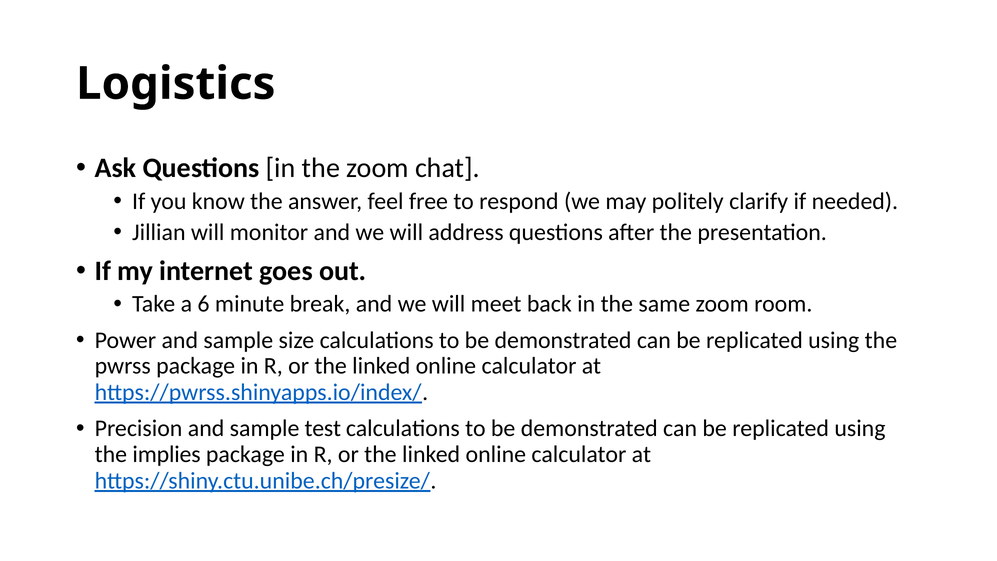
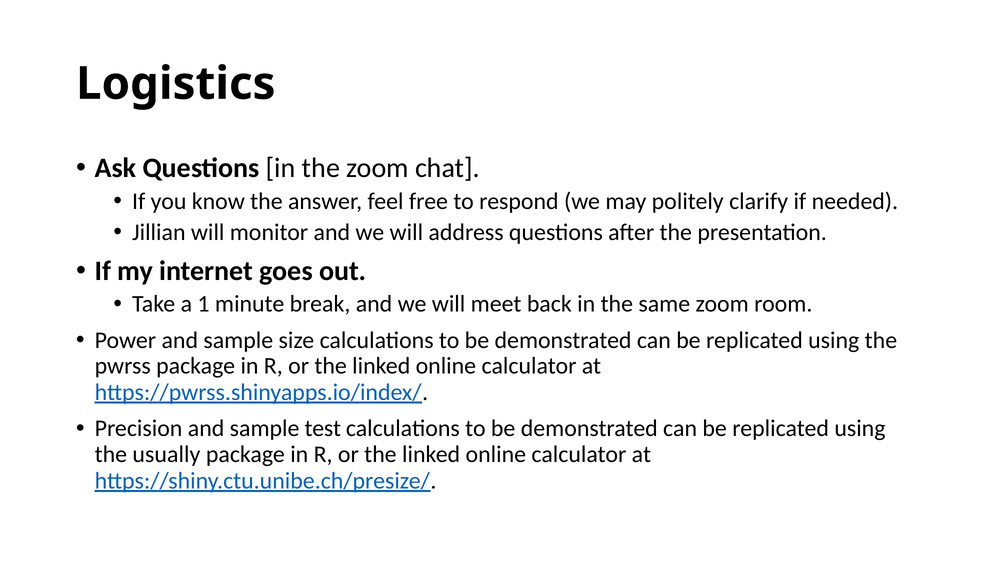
6: 6 -> 1 (204, 304)
implies: implies -> usually (166, 454)
